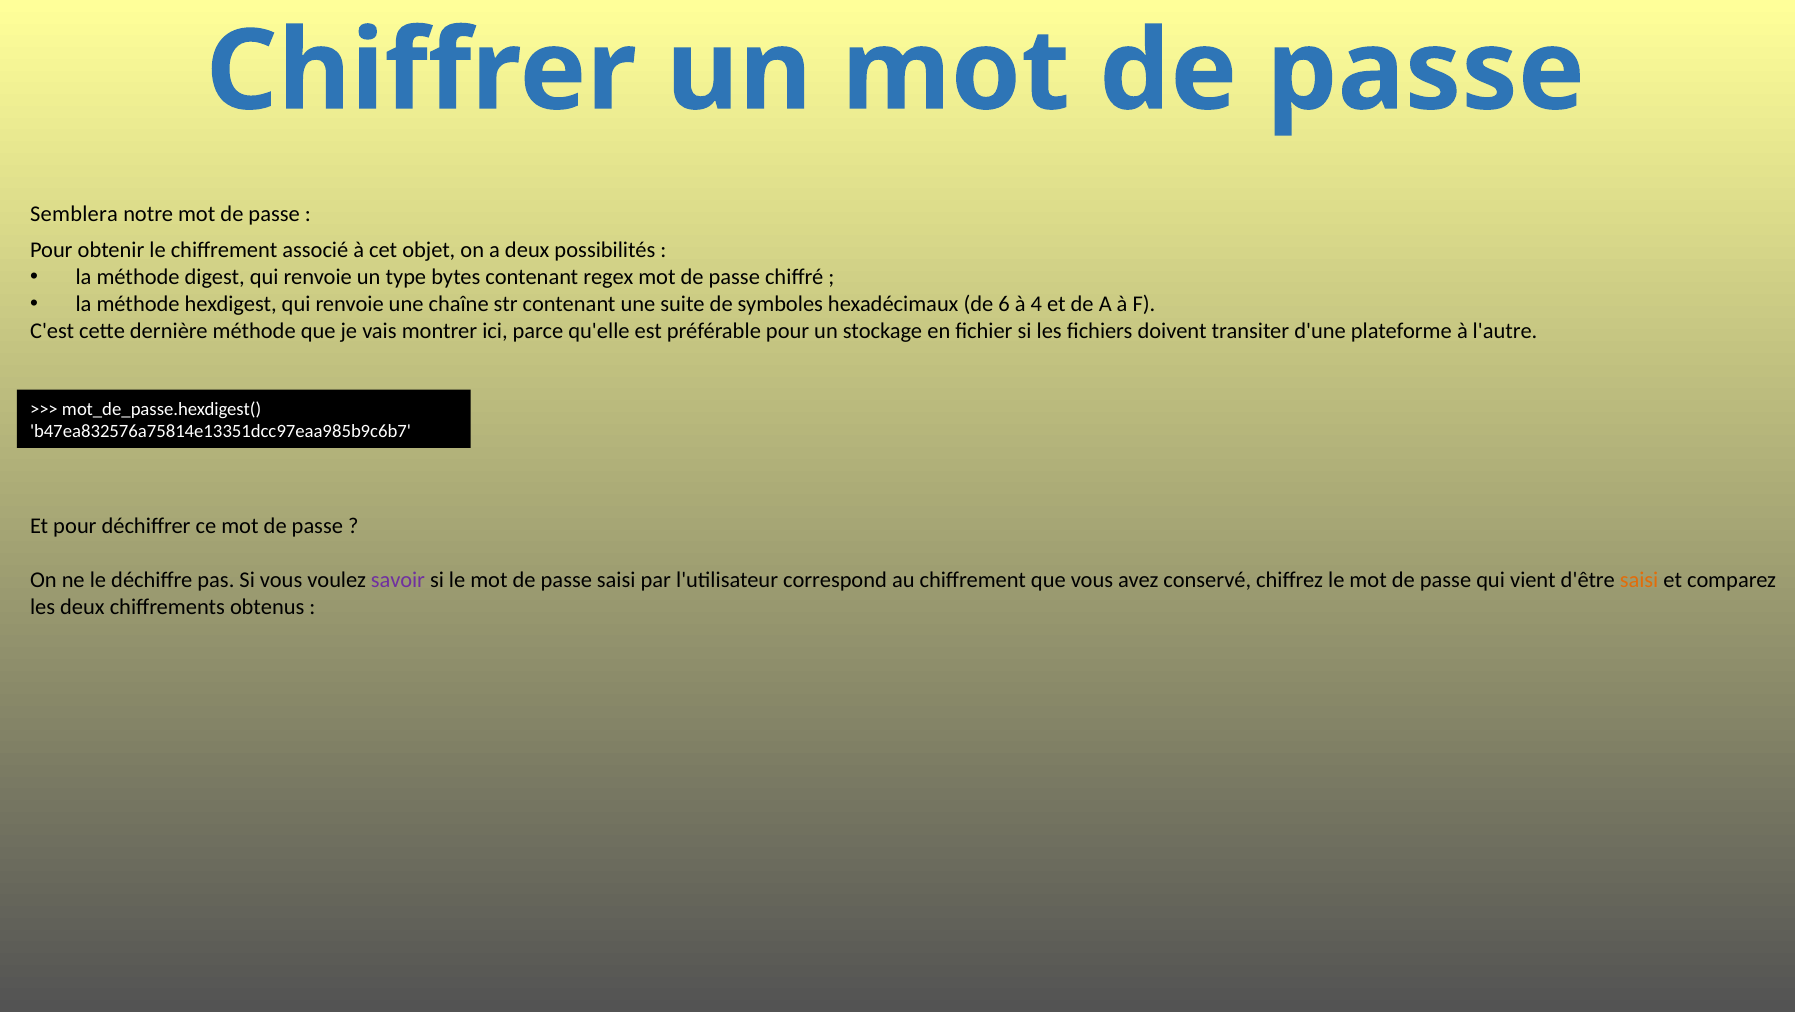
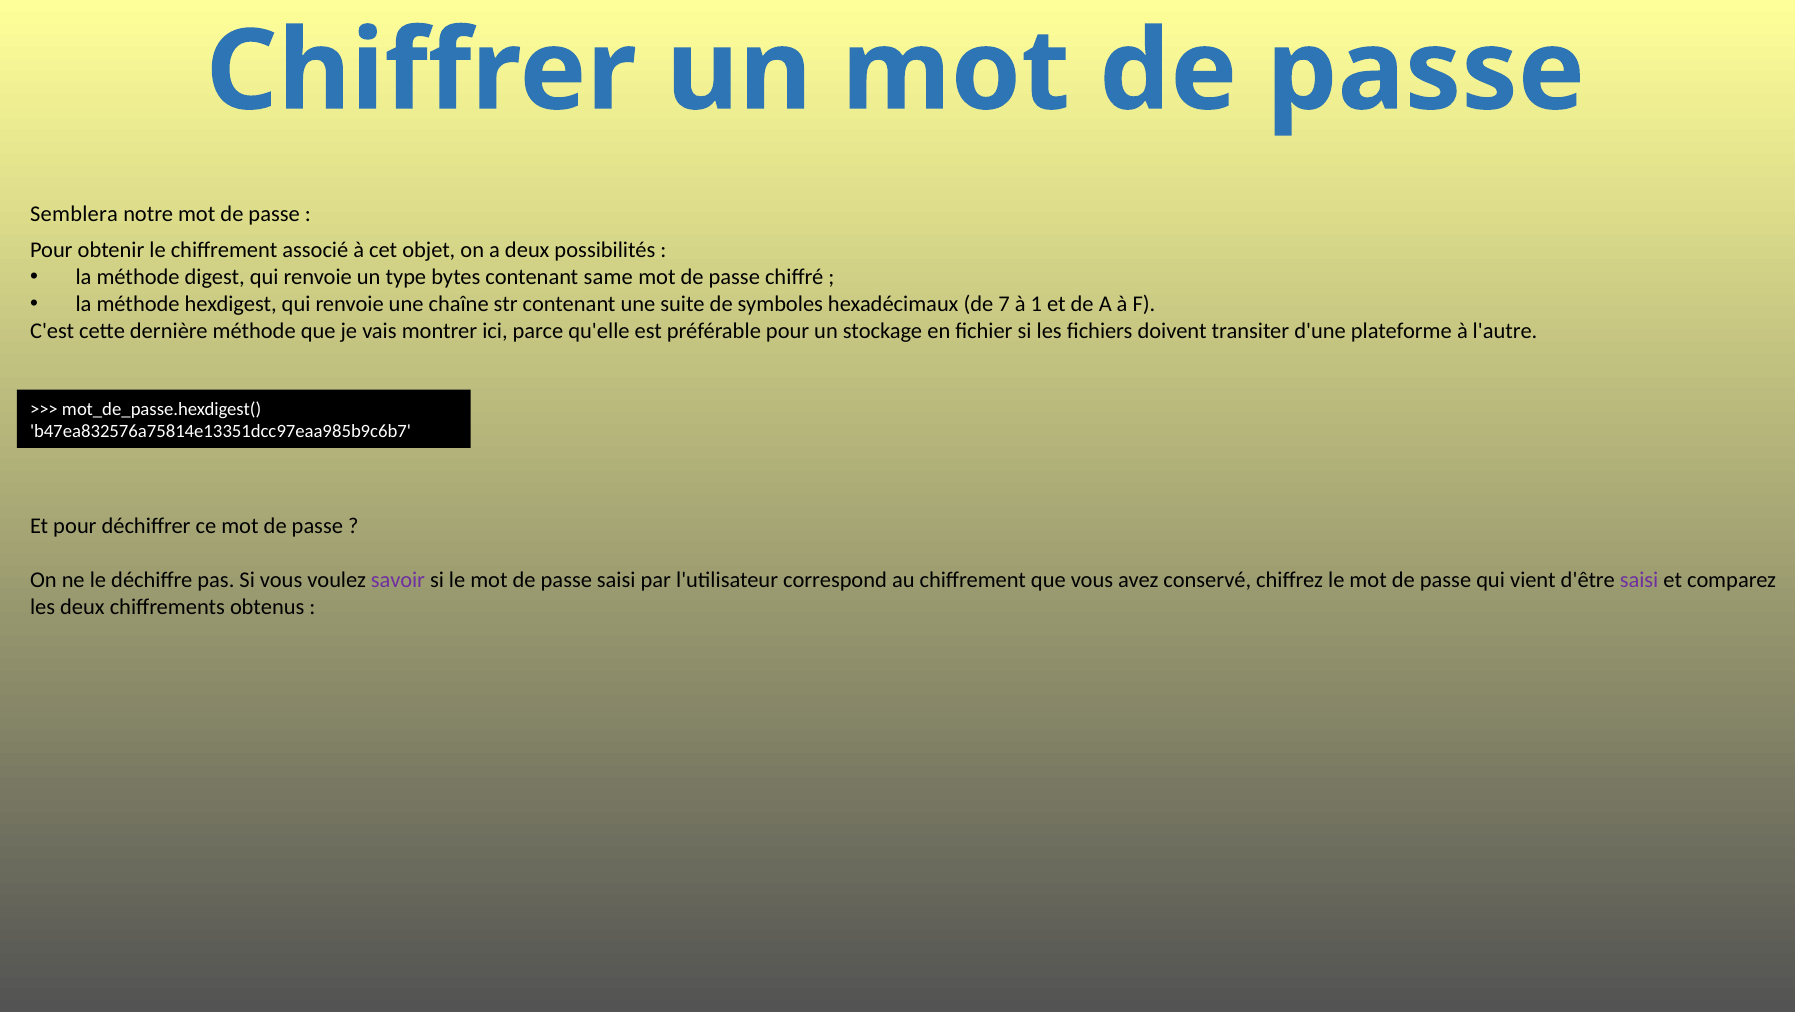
regex: regex -> same (608, 278)
6: 6 -> 7 (1004, 305)
4: 4 -> 1 (1036, 305)
saisi colour: orange -> purple (1639, 580)
